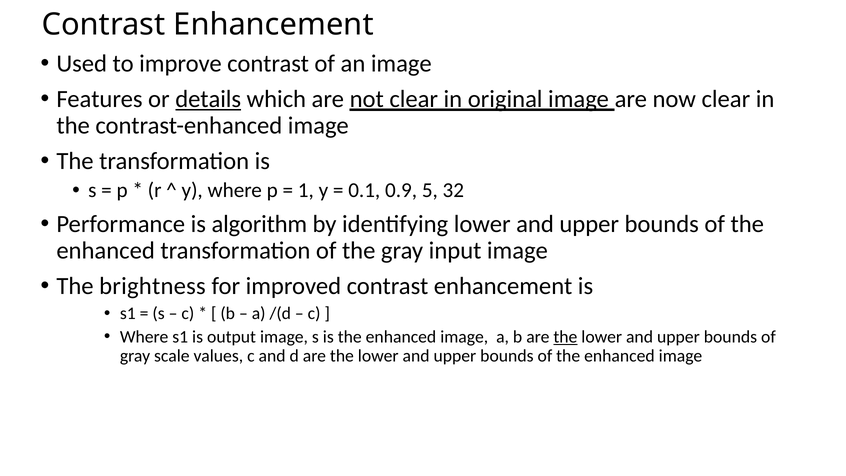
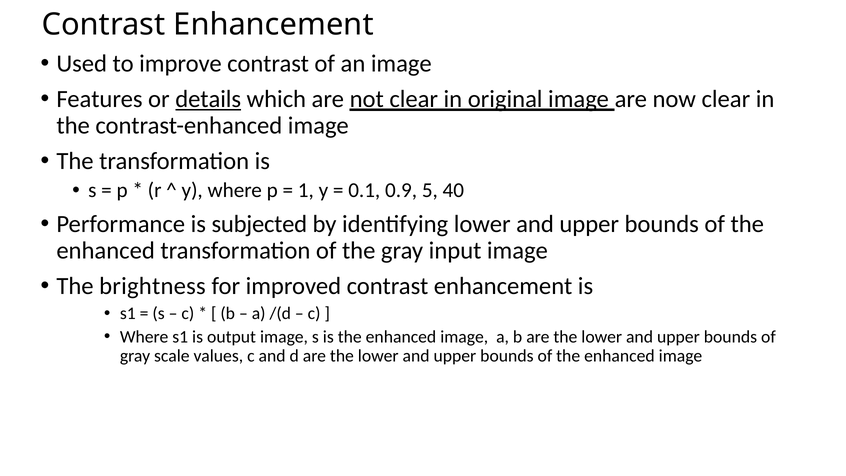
32: 32 -> 40 (453, 190)
algorithm: algorithm -> subjected (259, 224)
the underline: present -> none (565, 337)
